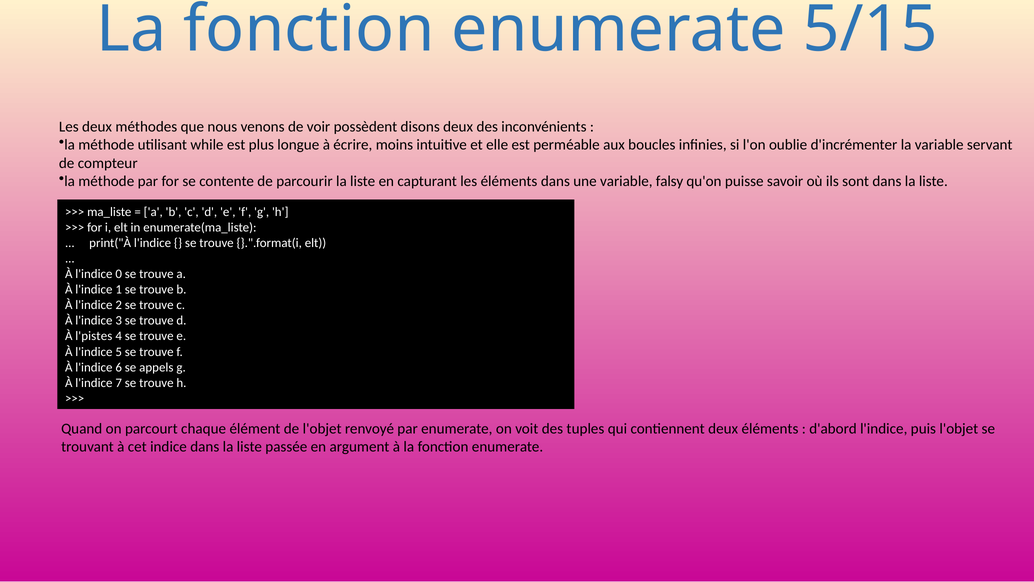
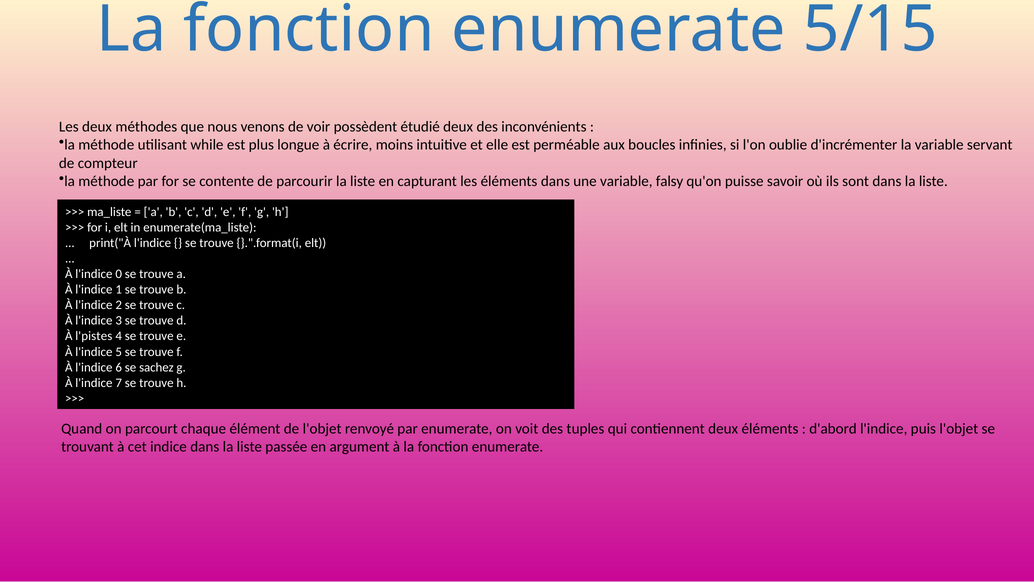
disons: disons -> étudié (420, 127)
appels: appels -> sachez (156, 367)
